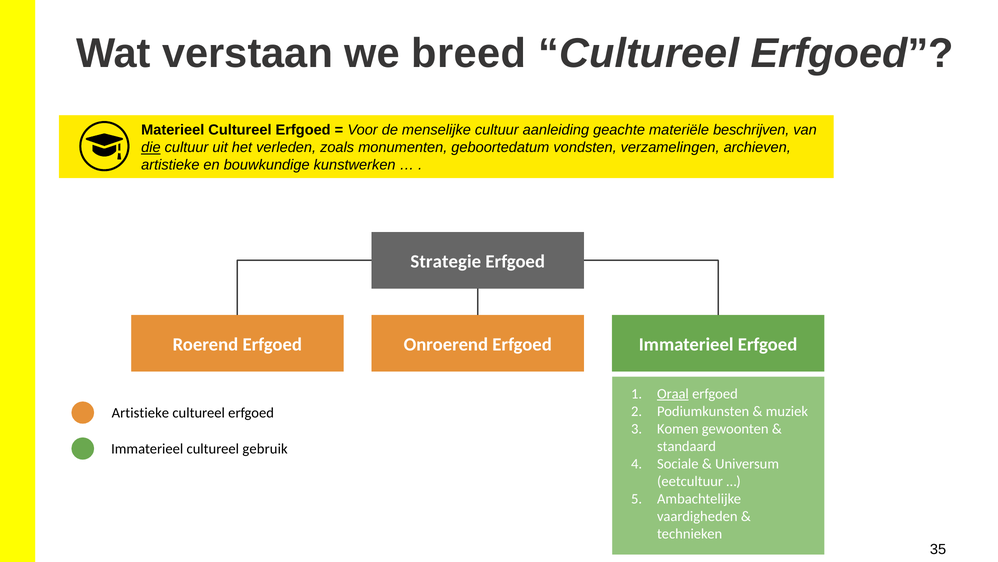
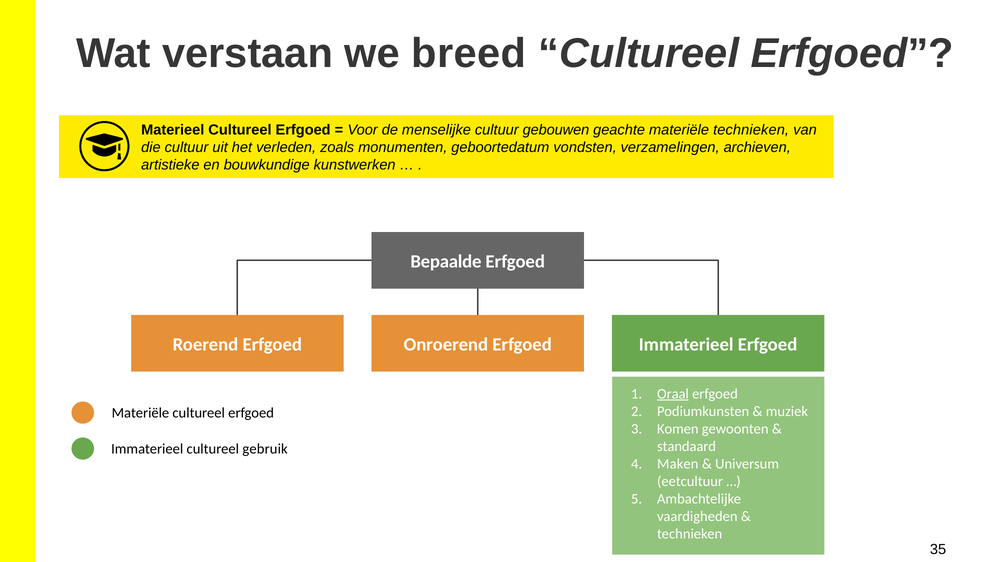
aanleiding: aanleiding -> gebouwen (556, 130)
materiële beschrijven: beschrijven -> technieken (751, 130)
die underline: present -> none (151, 147)
Strategie: Strategie -> Bepaalde (446, 261)
Artistieke: Artistieke -> Materiële (140, 413)
Sociale: Sociale -> Maken (678, 463)
